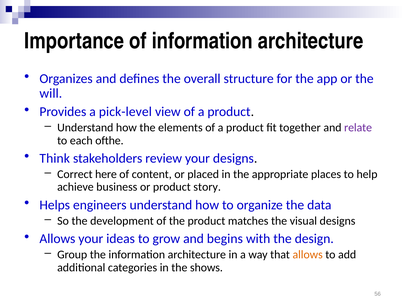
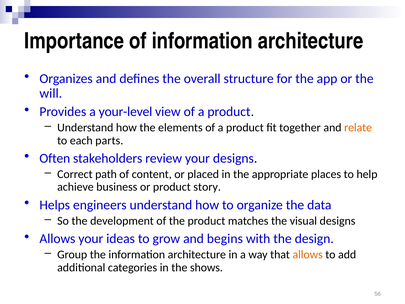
pick-level: pick-level -> your-level (126, 112)
relate colour: purple -> orange (358, 128)
ofthe: ofthe -> parts (109, 140)
Think: Think -> Often (55, 158)
here: here -> path (106, 174)
